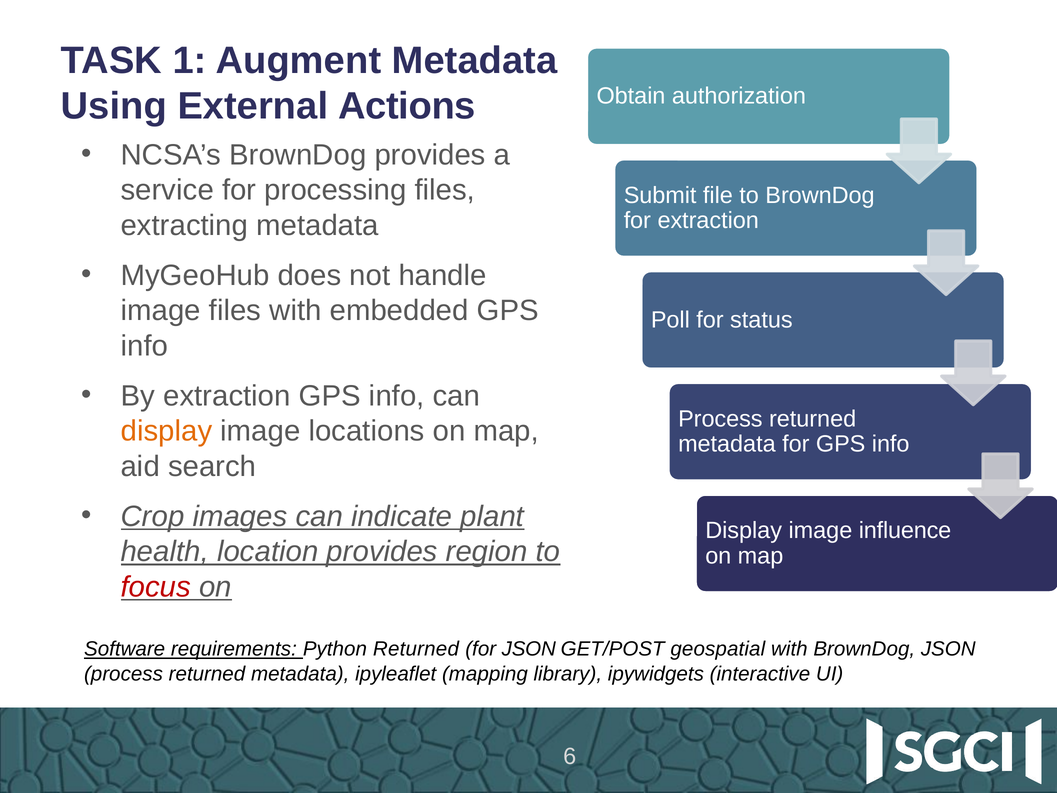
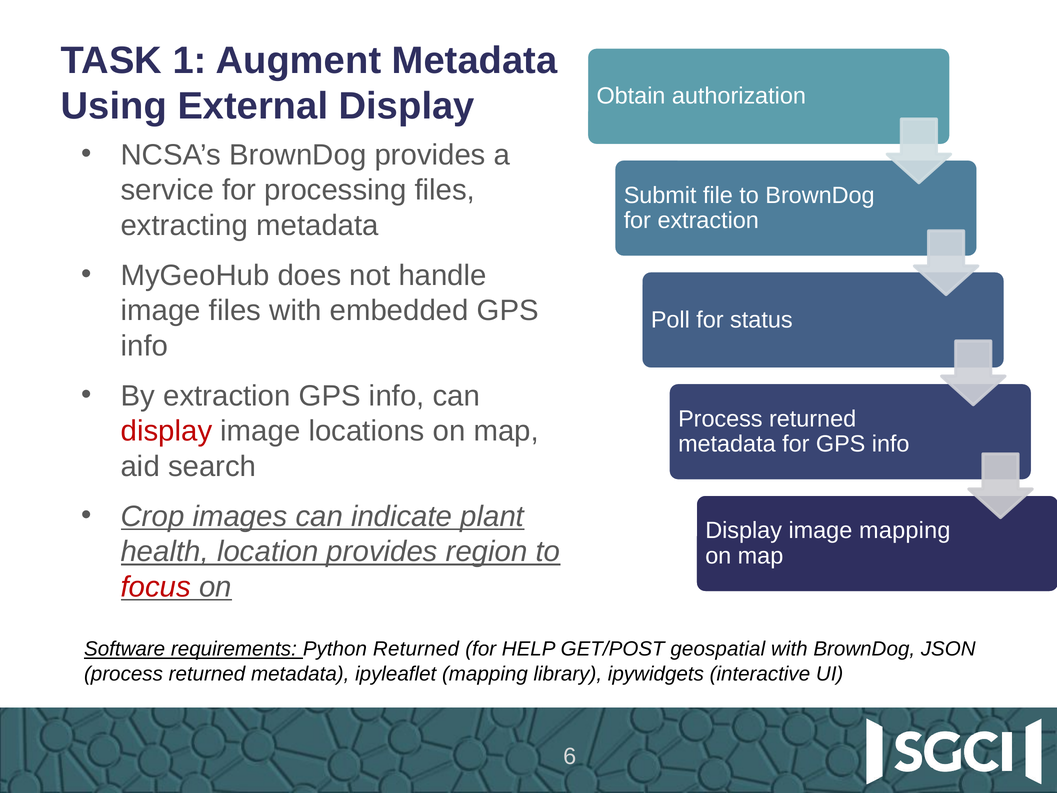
External Actions: Actions -> Display (407, 106)
display colour: orange -> red (167, 431)
image influence: influence -> mapping (905, 530)
for JSON: JSON -> HELP (529, 649)
